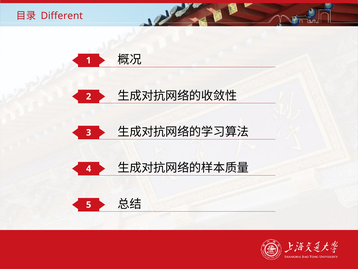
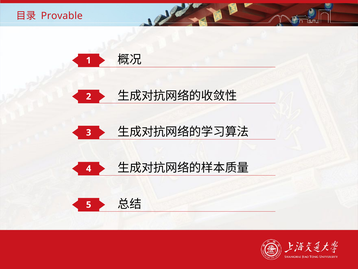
Different: Different -> Provable (62, 16)
